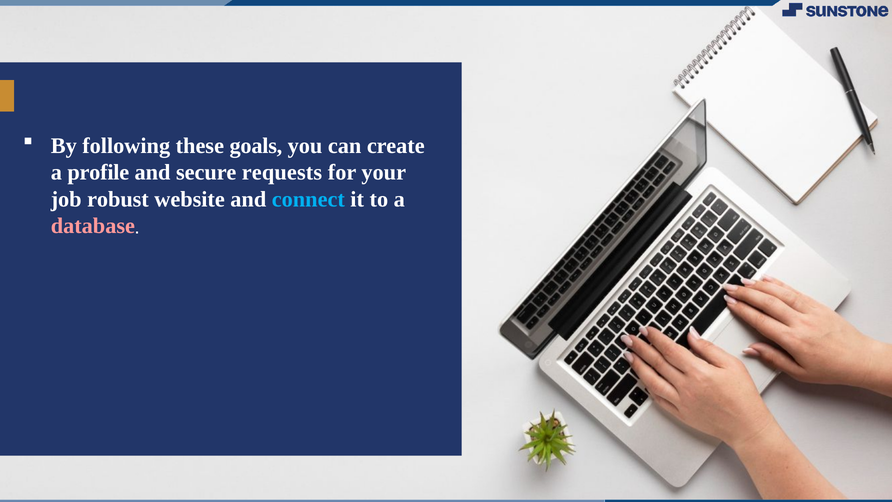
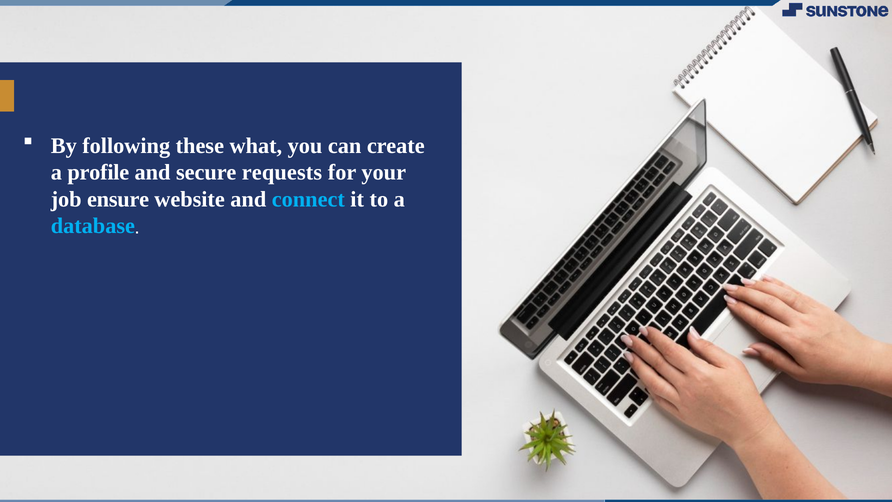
goals: goals -> what (256, 146)
robust: robust -> ensure (118, 199)
database colour: pink -> light blue (93, 226)
